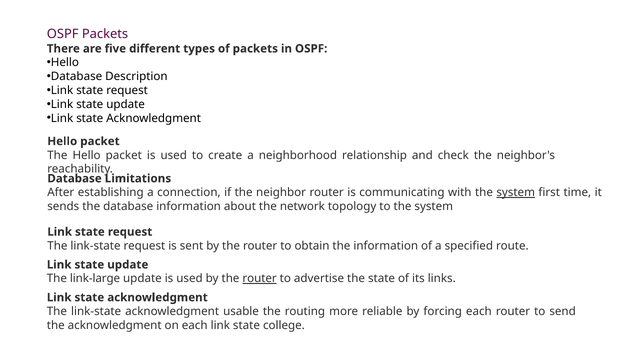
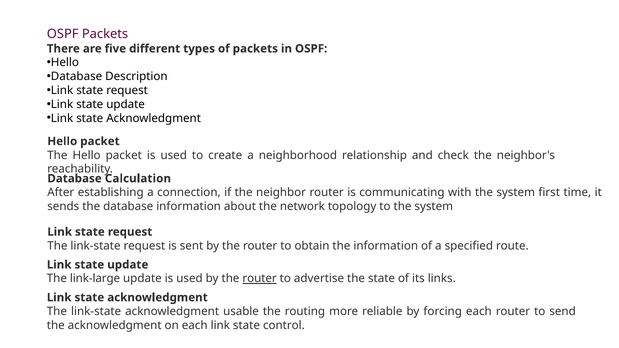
Limitations: Limitations -> Calculation (138, 179)
system underline: present -> none (516, 193)
college: college -> control (284, 325)
